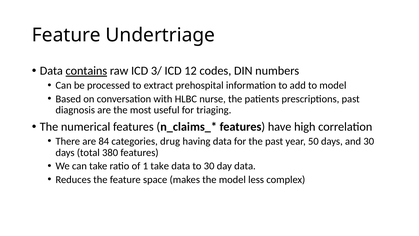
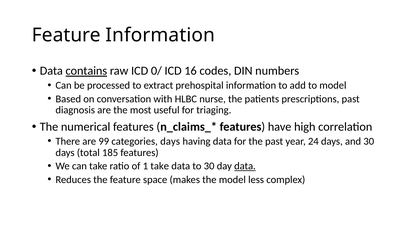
Feature Undertriage: Undertriage -> Information (160, 35)
3/: 3/ -> 0/ (156, 71)
12: 12 -> 16 (191, 71)
84: 84 -> 99 (104, 141)
categories drug: drug -> days (170, 141)
50: 50 -> 24 (313, 141)
380: 380 -> 185 (110, 152)
data underline: none -> present (245, 166)
